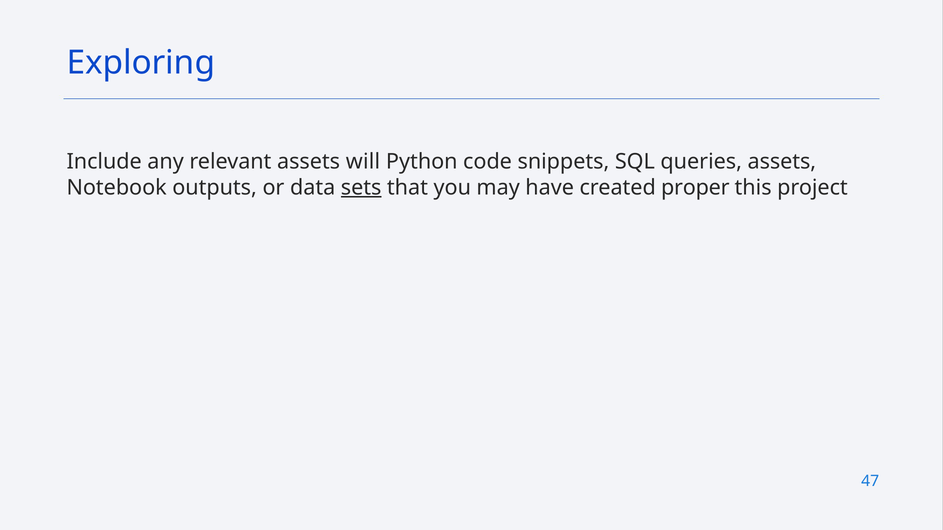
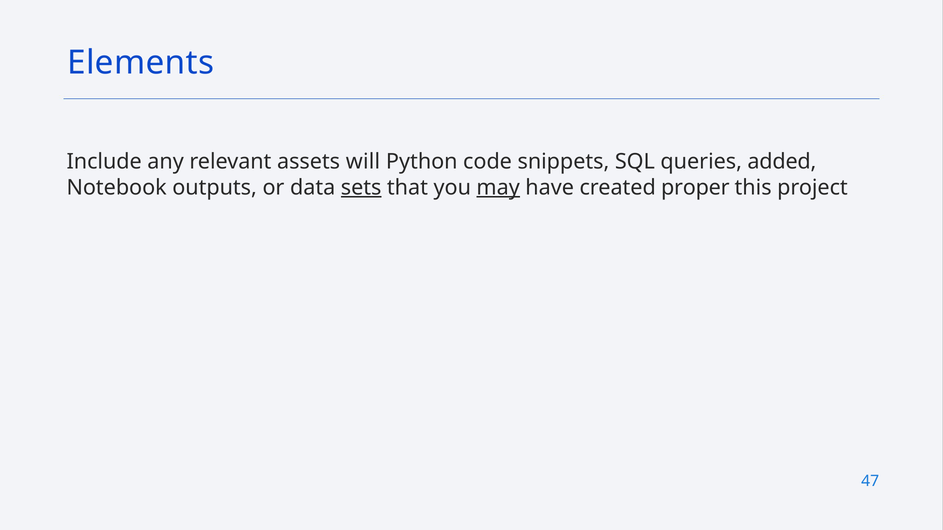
Exploring: Exploring -> Elements (141, 63)
queries assets: assets -> added (782, 162)
may underline: none -> present (498, 188)
